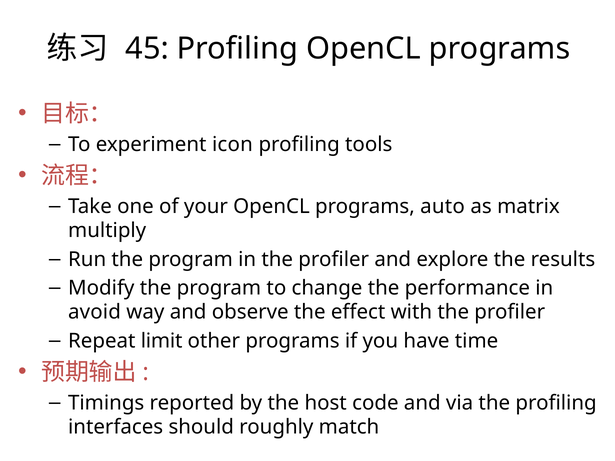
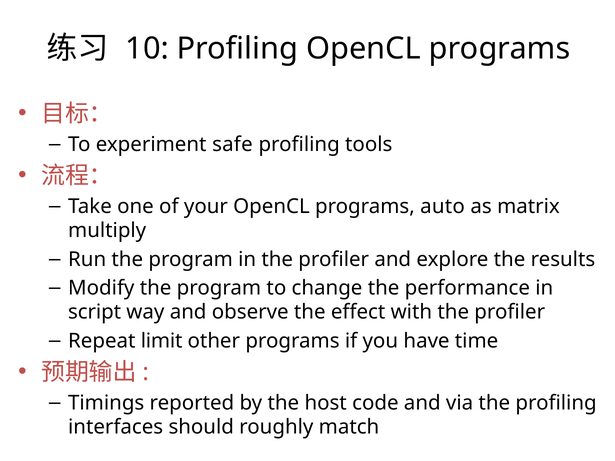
45: 45 -> 10 (147, 49)
icon: icon -> safe (232, 144)
avoid: avoid -> script (95, 312)
